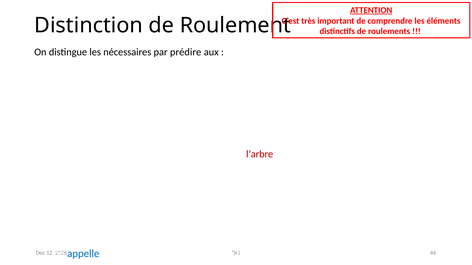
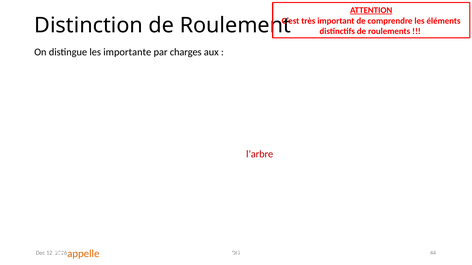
nécessaires: nécessaires -> importante (127, 52)
par prédire: prédire -> charges (186, 52)
appelle colour: blue -> orange (83, 254)
